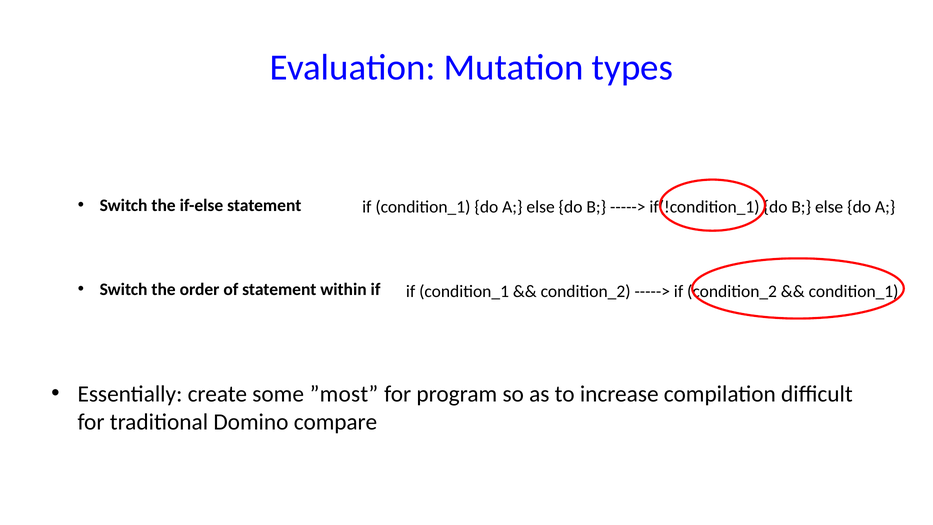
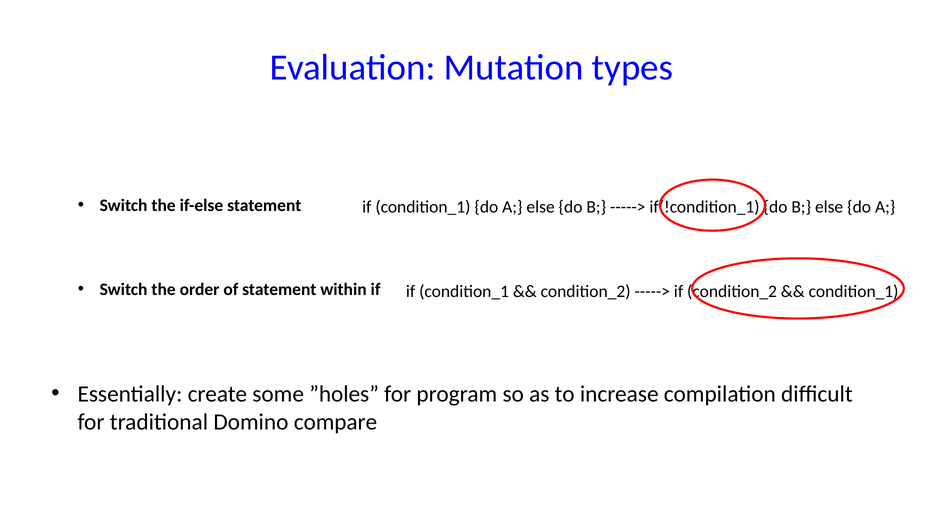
”most: ”most -> ”holes (344, 394)
